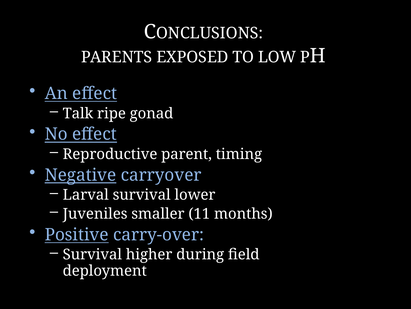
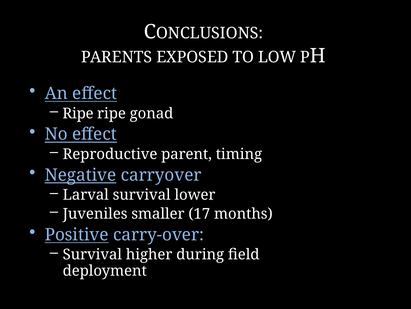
Talk: Talk -> Ripe (78, 113)
11: 11 -> 17 (199, 213)
